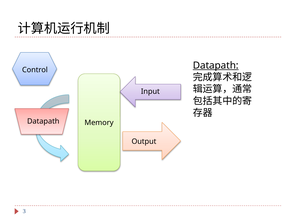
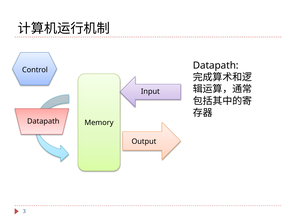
Datapath underline: present -> none (216, 65)
